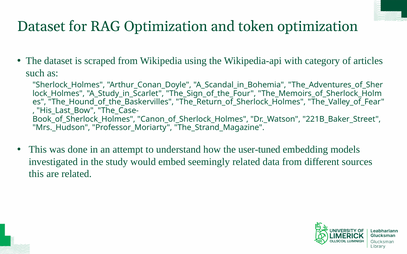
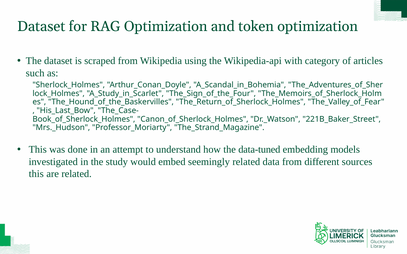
user-tuned: user-tuned -> data-tuned (259, 150)
